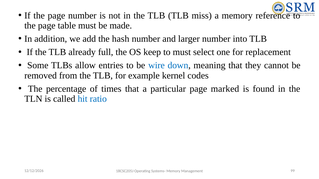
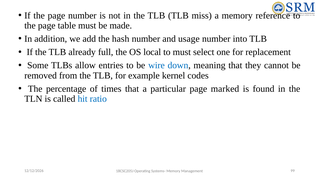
larger: larger -> usage (189, 39)
keep: keep -> local (152, 52)
